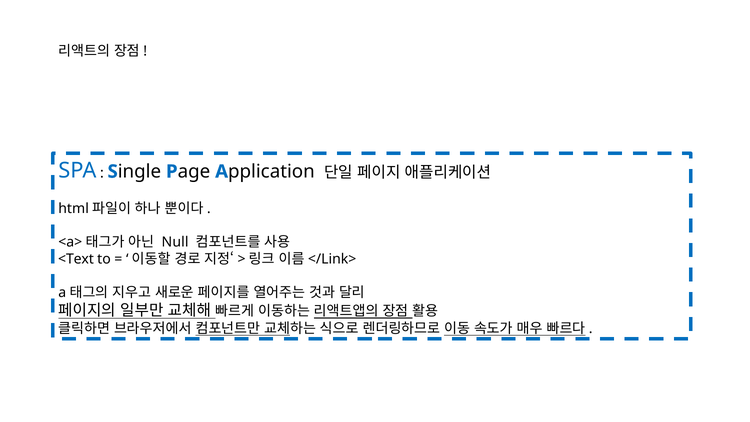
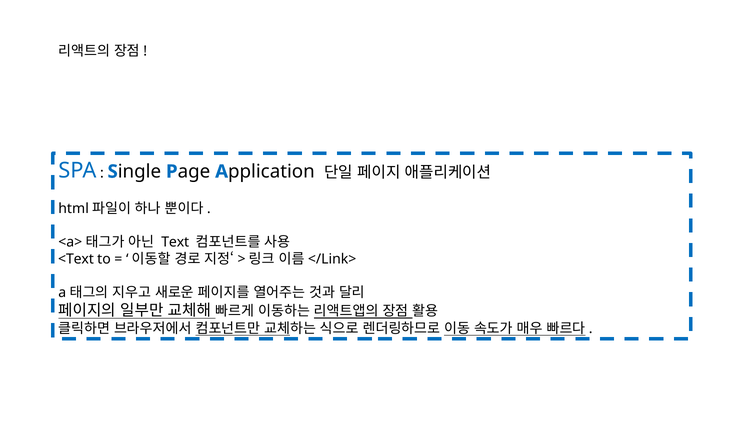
Null: Null -> Text (175, 242)
